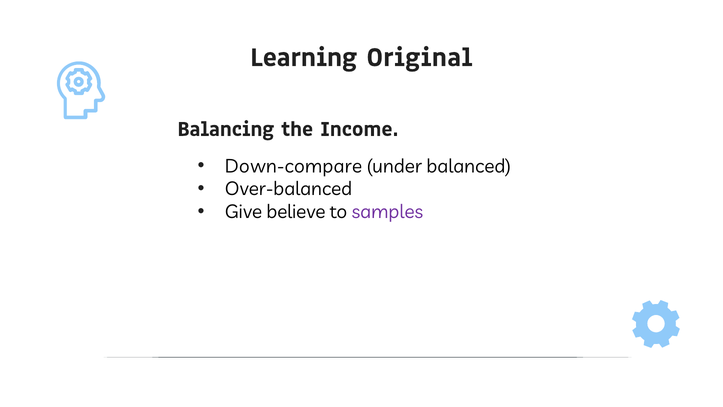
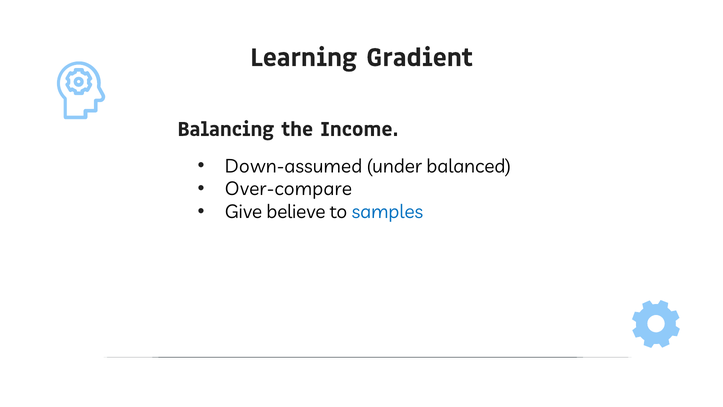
Original: Original -> Gradient (420, 57)
Down-compare: Down-compare -> Down-assumed (294, 166)
Over-balanced: Over-balanced -> Over-compare (288, 189)
samples colour: purple -> blue (387, 212)
